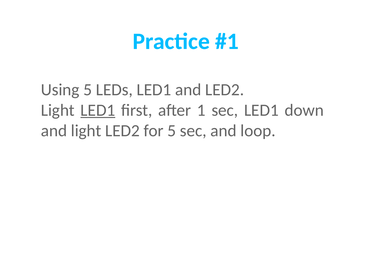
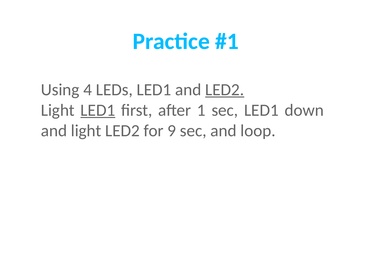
Using 5: 5 -> 4 (88, 90)
LED2 underline: none -> present (225, 90)
for 5: 5 -> 9 (172, 131)
